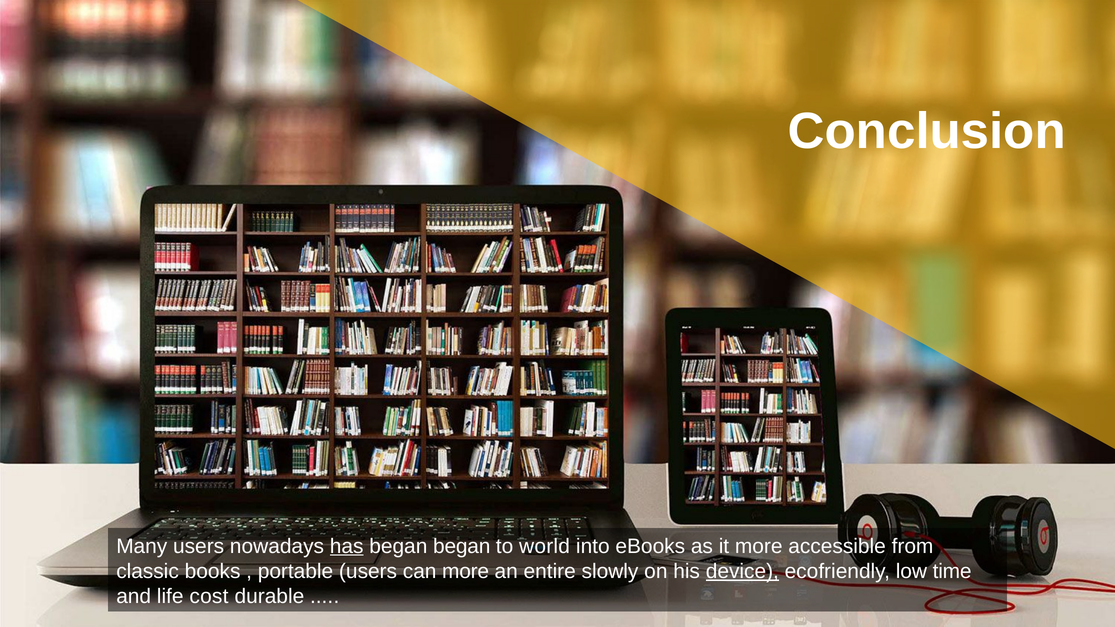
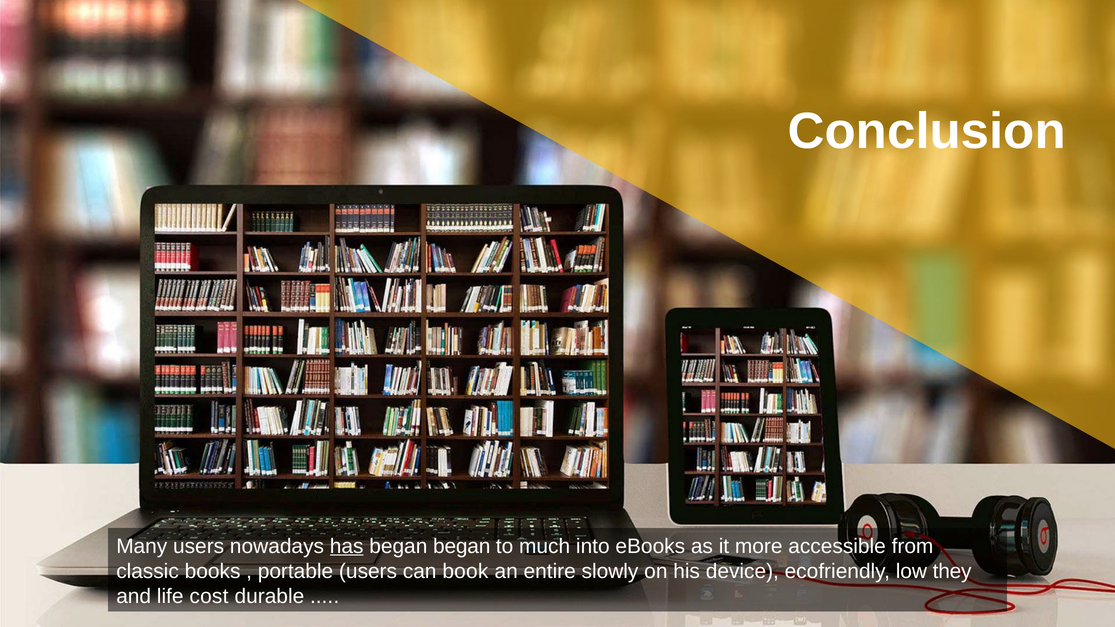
world: world -> much (545, 546)
can more: more -> book (465, 571)
device underline: present -> none (742, 571)
time: time -> they (952, 571)
